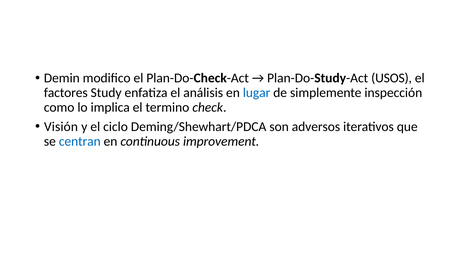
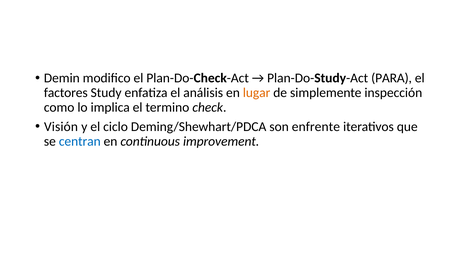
USOS: USOS -> PARA (392, 78)
lugar colour: blue -> orange (257, 93)
adversos: adversos -> enfrente (316, 127)
